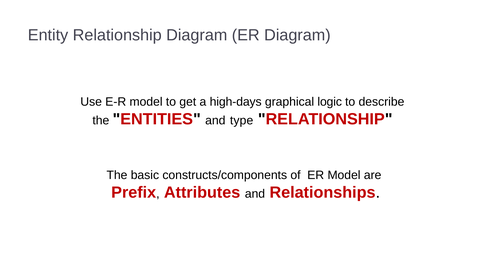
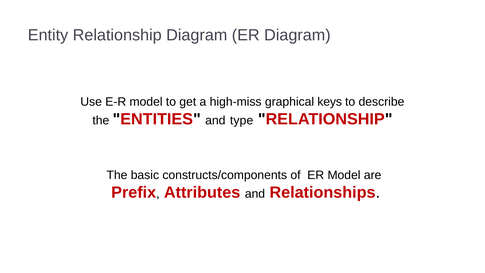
high-days: high-days -> high-miss (236, 102)
logic: logic -> keys (330, 102)
